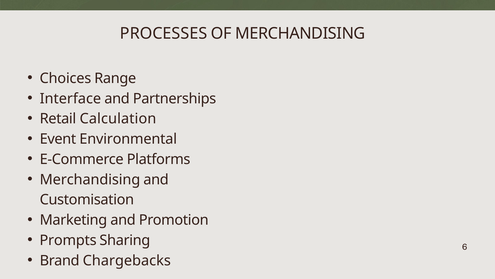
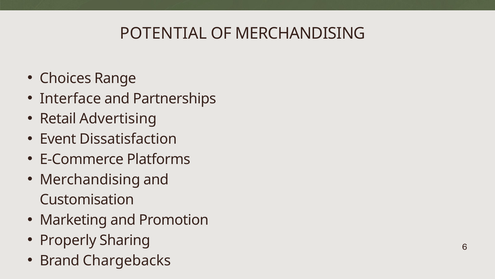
PROCESSES: PROCESSES -> POTENTIAL (163, 33)
Calculation: Calculation -> Advertising (118, 119)
Environmental: Environmental -> Dissatisfaction (128, 139)
Prompts: Prompts -> Properly (68, 240)
